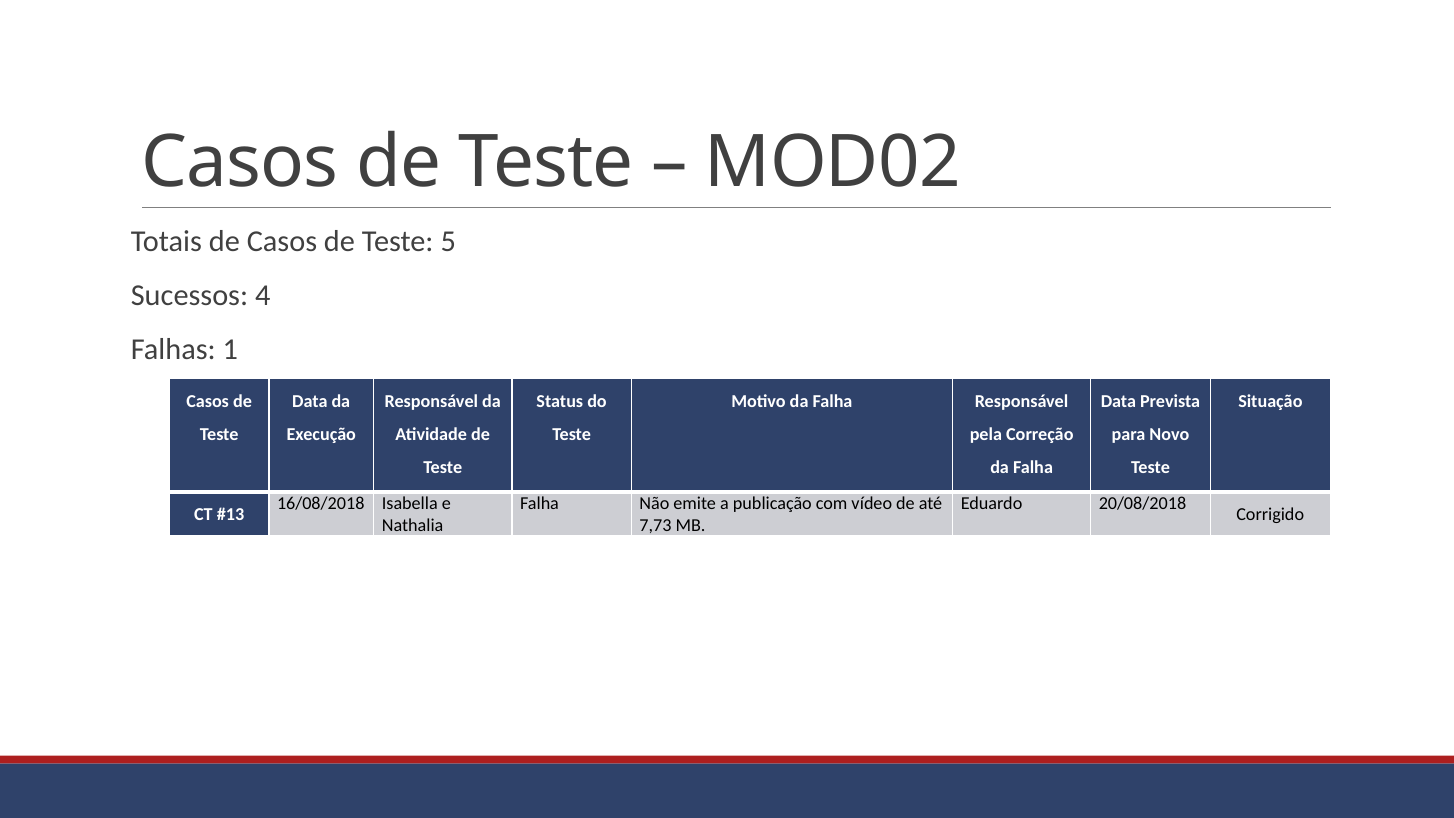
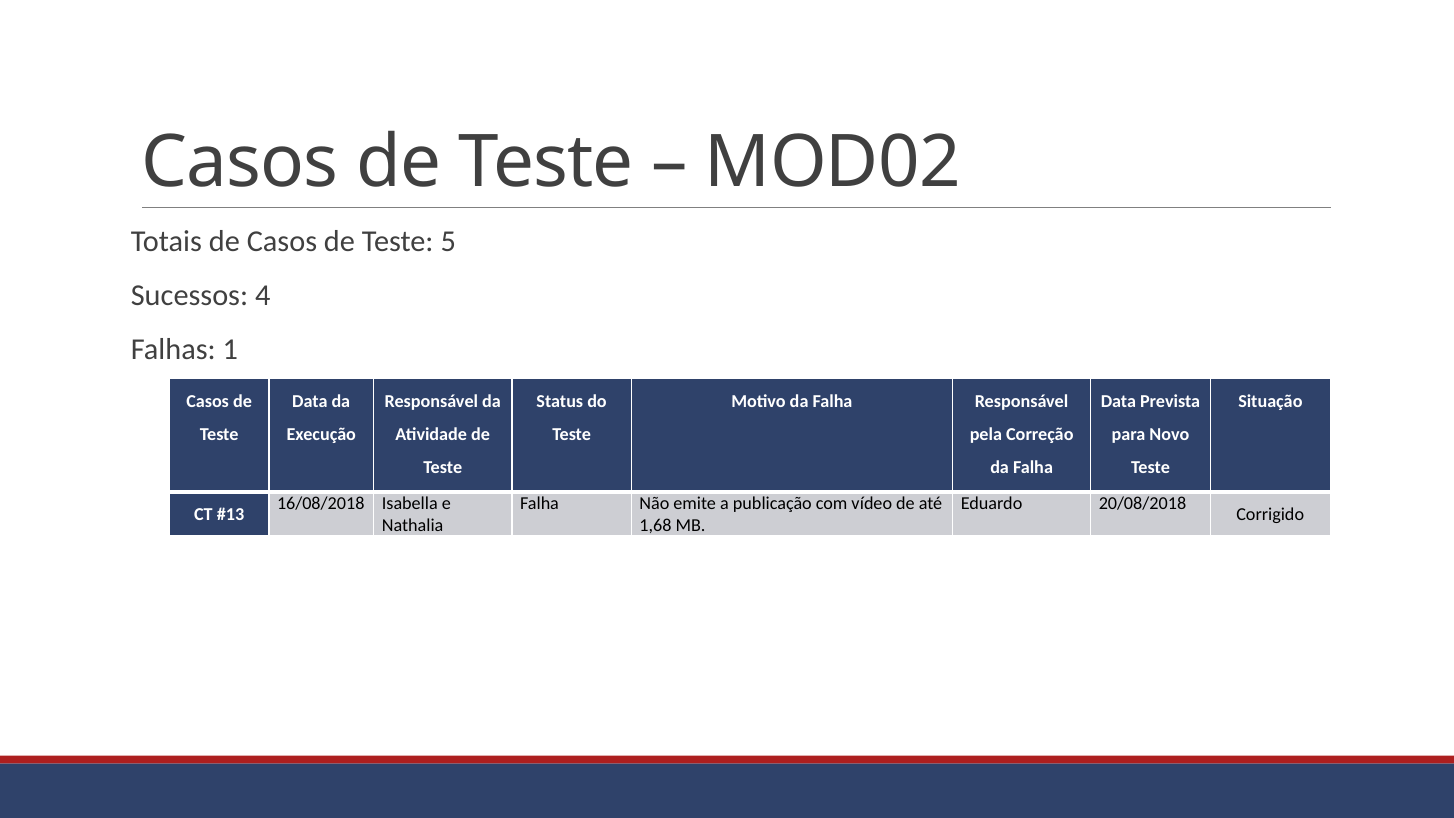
7,73: 7,73 -> 1,68 (655, 525)
